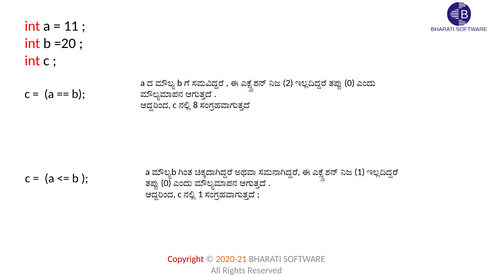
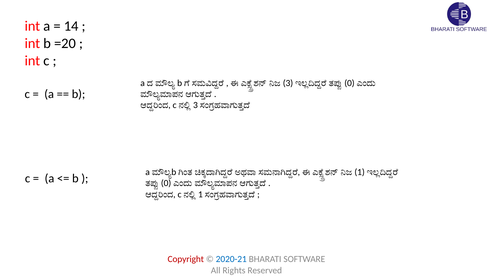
11: 11 -> 14 (71, 26)
2: 2 -> 3 (288, 83)
8: 8 -> 3 (195, 105)
2020-21 colour: orange -> blue (231, 259)
